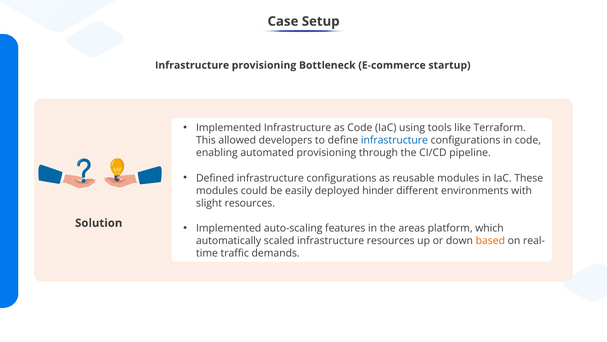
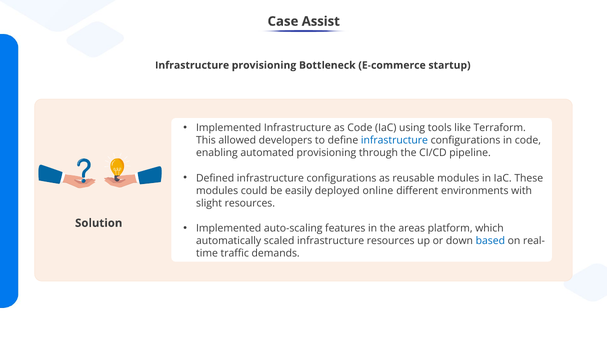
Setup: Setup -> Assist (321, 21)
hinder: hinder -> online (378, 190)
based colour: orange -> blue (490, 240)
